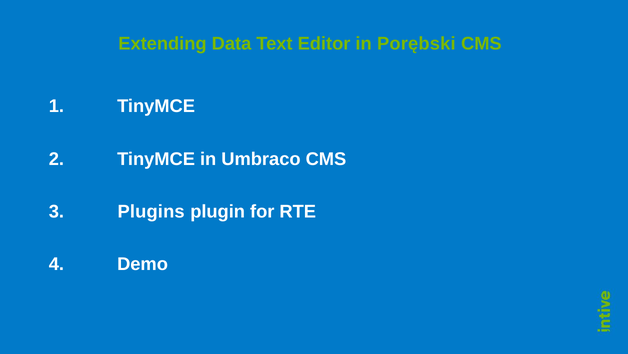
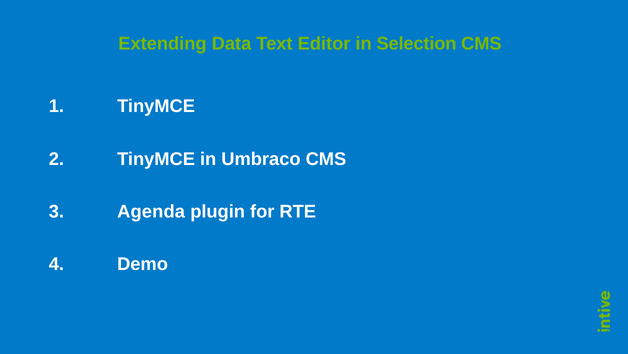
Porębski: Porębski -> Selection (416, 44)
Plugins: Plugins -> Agenda (151, 211)
